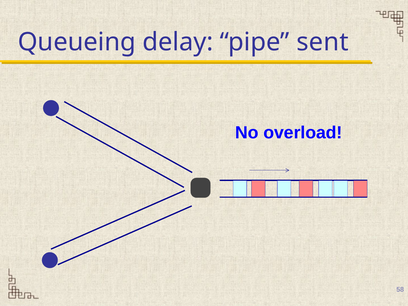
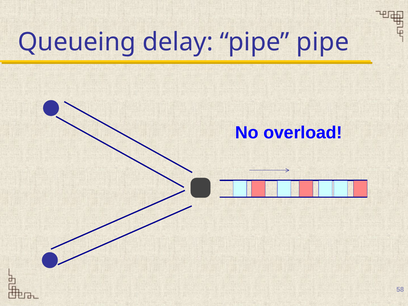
pipe sent: sent -> pipe (323, 42)
